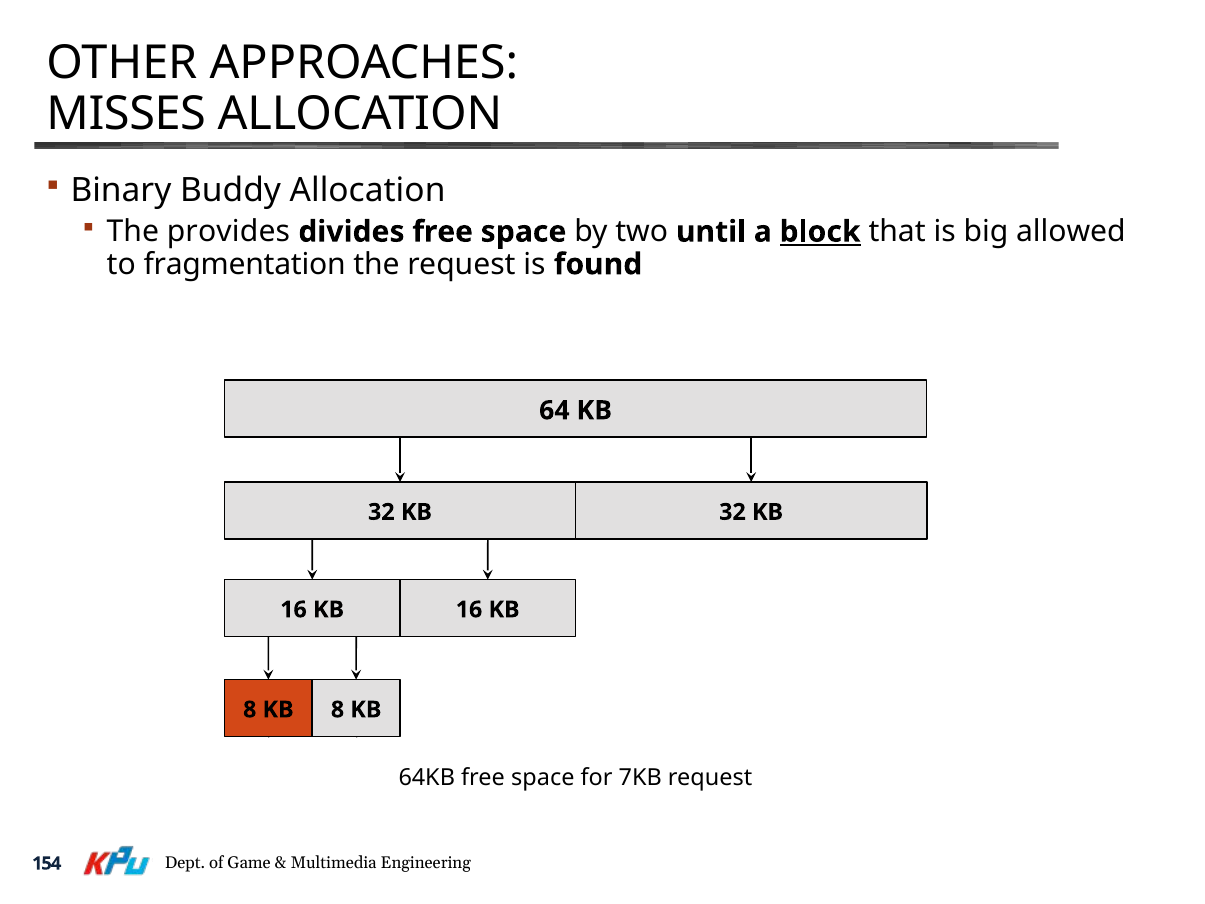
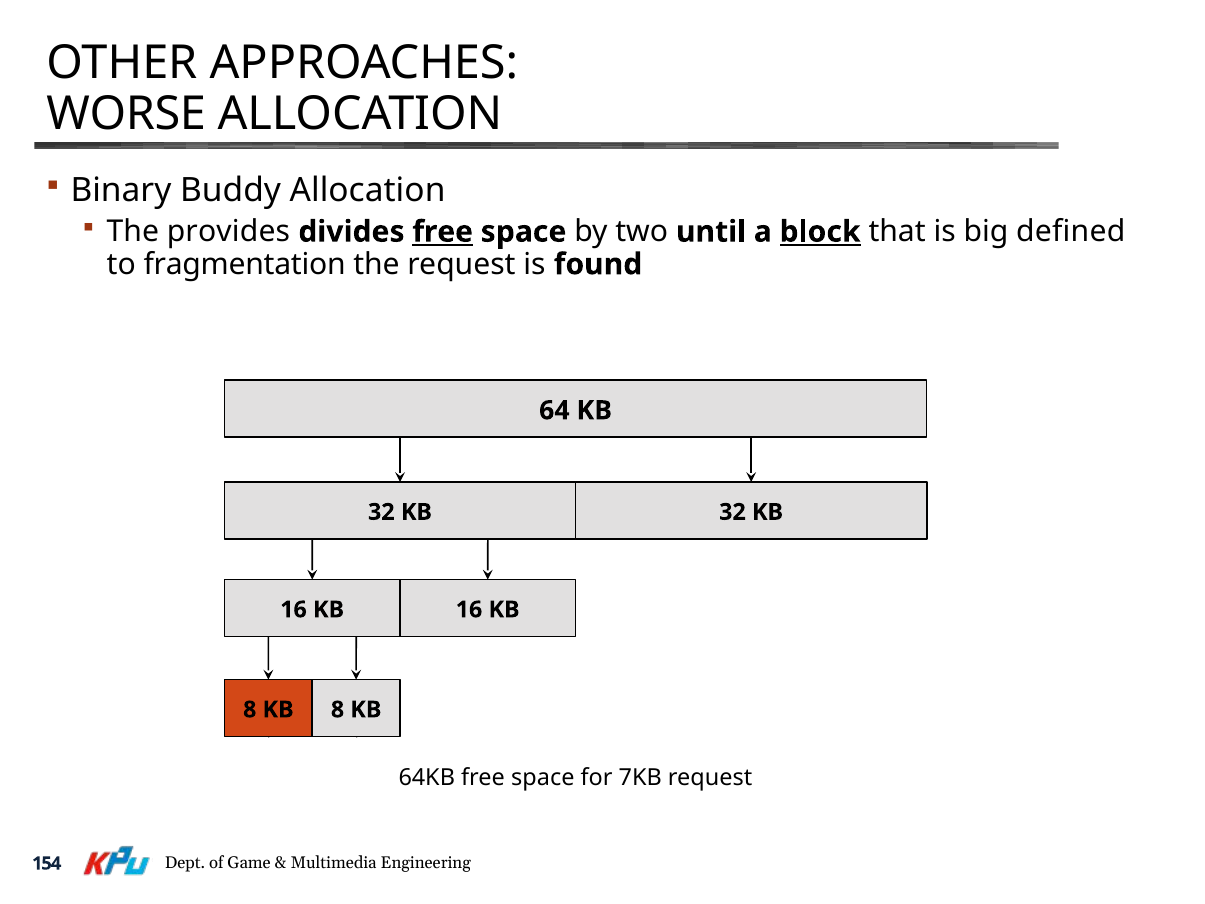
MISSES: MISSES -> WORSE (126, 114)
free underline: none -> present (443, 232)
allowed: allowed -> defined (1071, 232)
